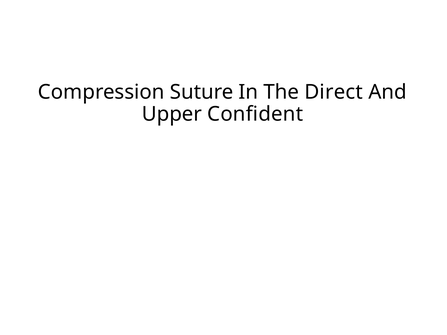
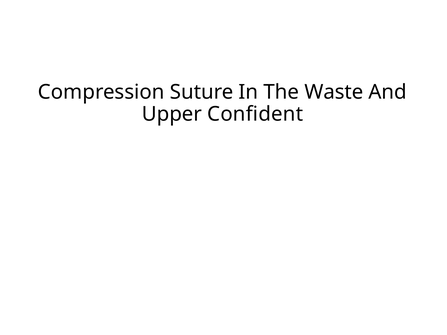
Direct: Direct -> Waste (334, 92)
